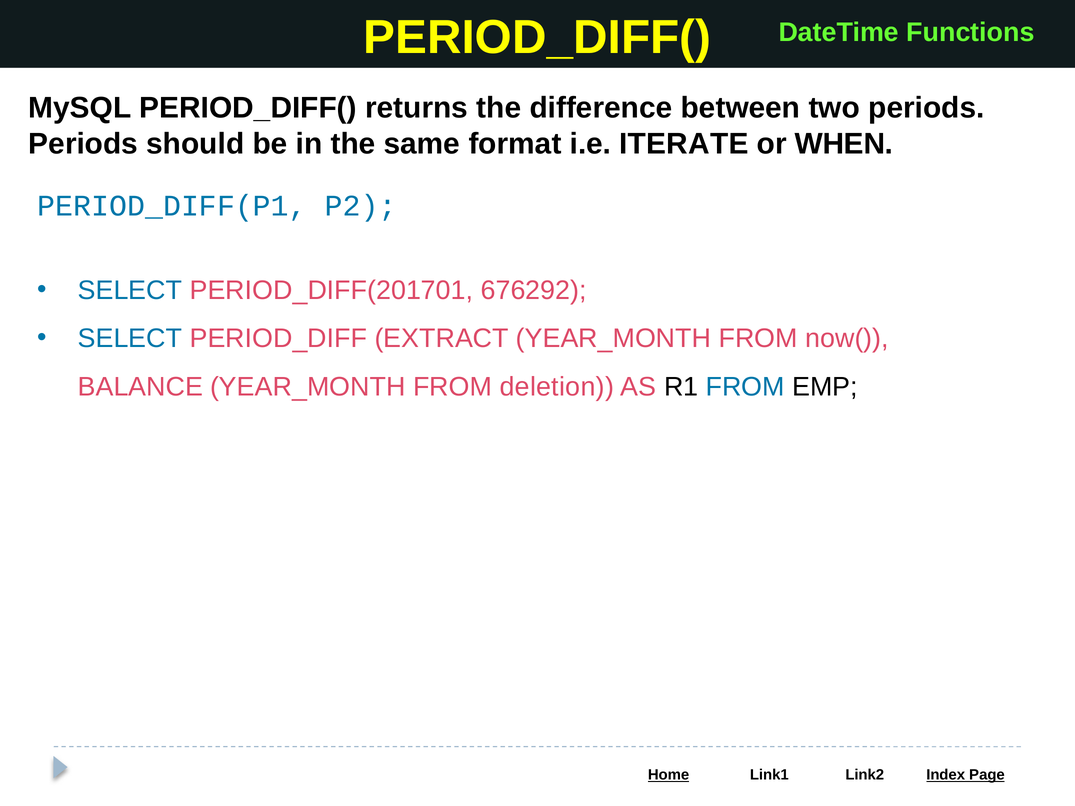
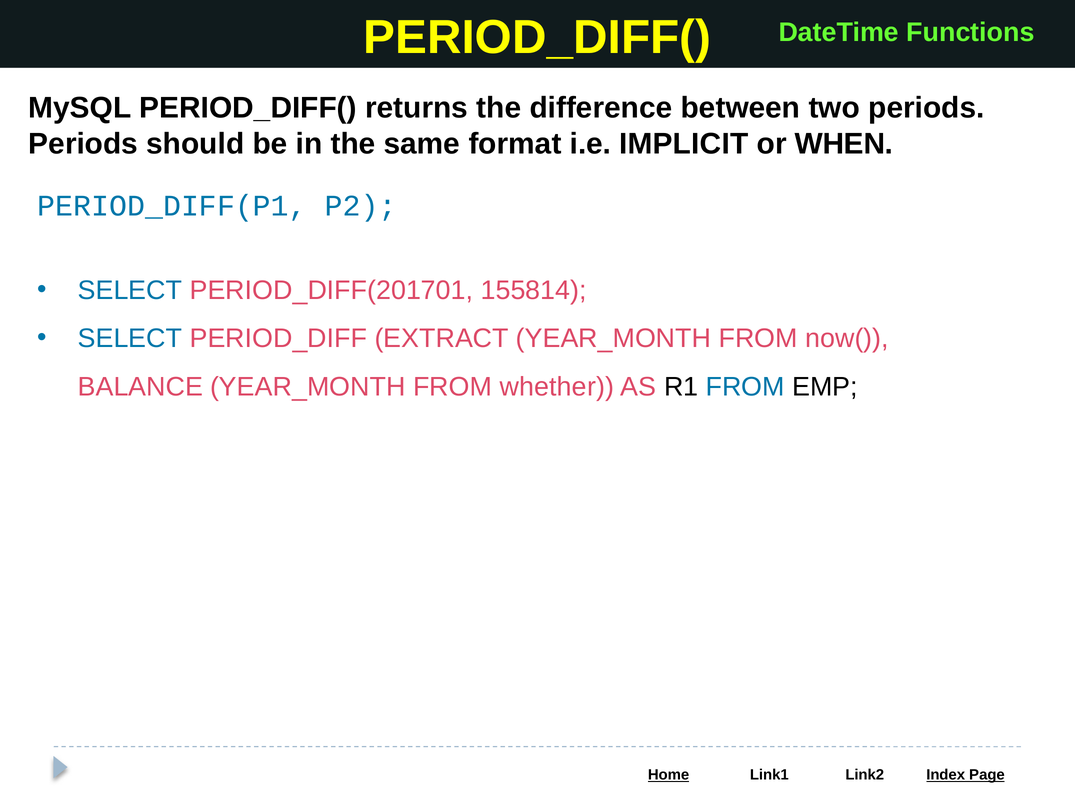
ITERATE: ITERATE -> IMPLICIT (684, 144)
676292: 676292 -> 155814 (534, 290)
deletion: deletion -> whether (557, 387)
